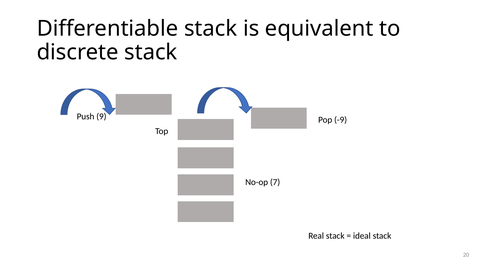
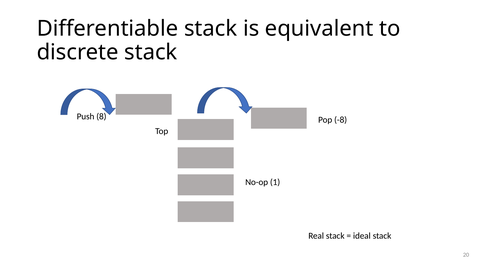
9: 9 -> 8 (101, 117)
-9: -9 -> -8 (341, 120)
7: 7 -> 1 (275, 183)
